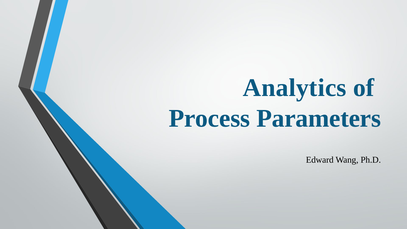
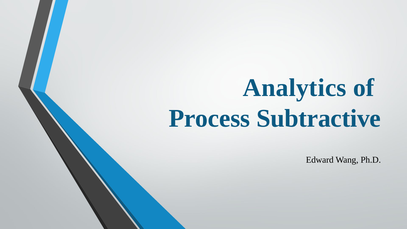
Parameters: Parameters -> Subtractive (319, 118)
